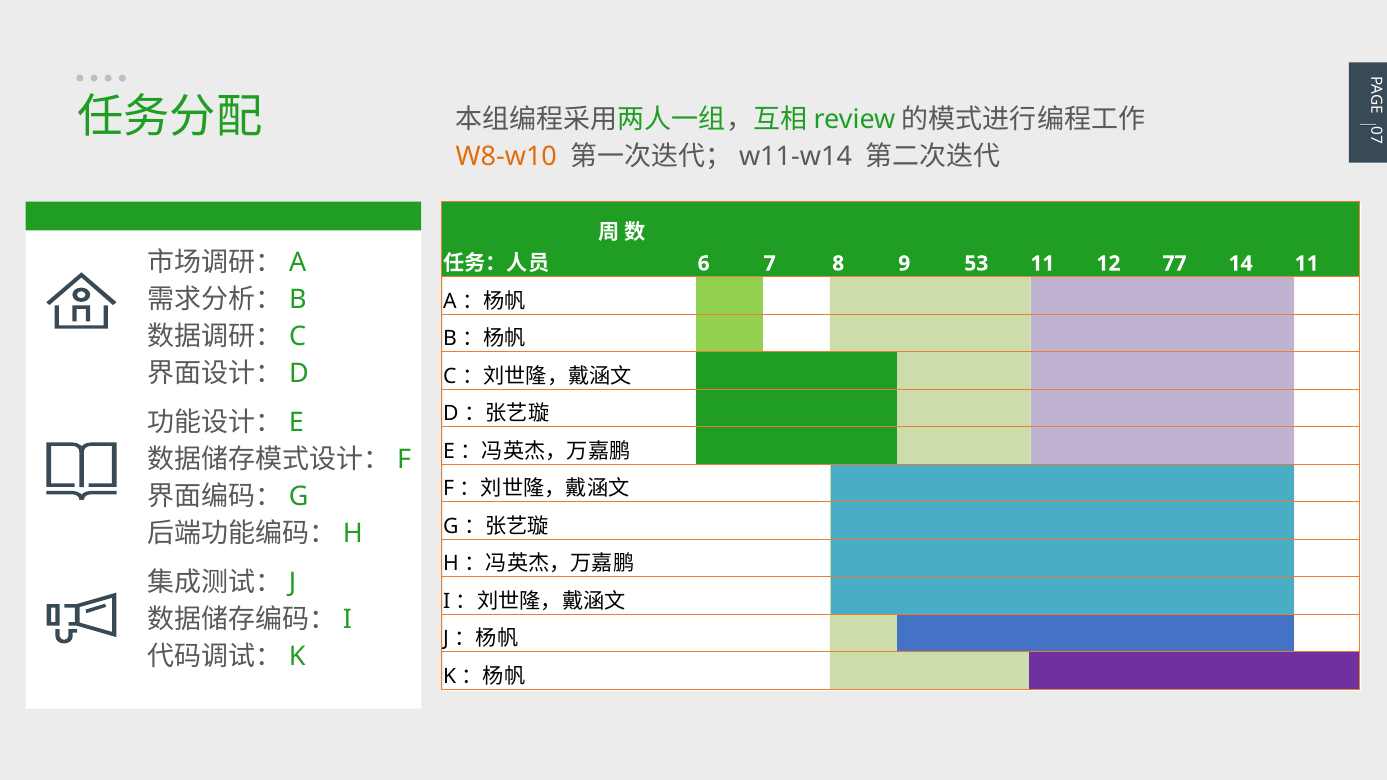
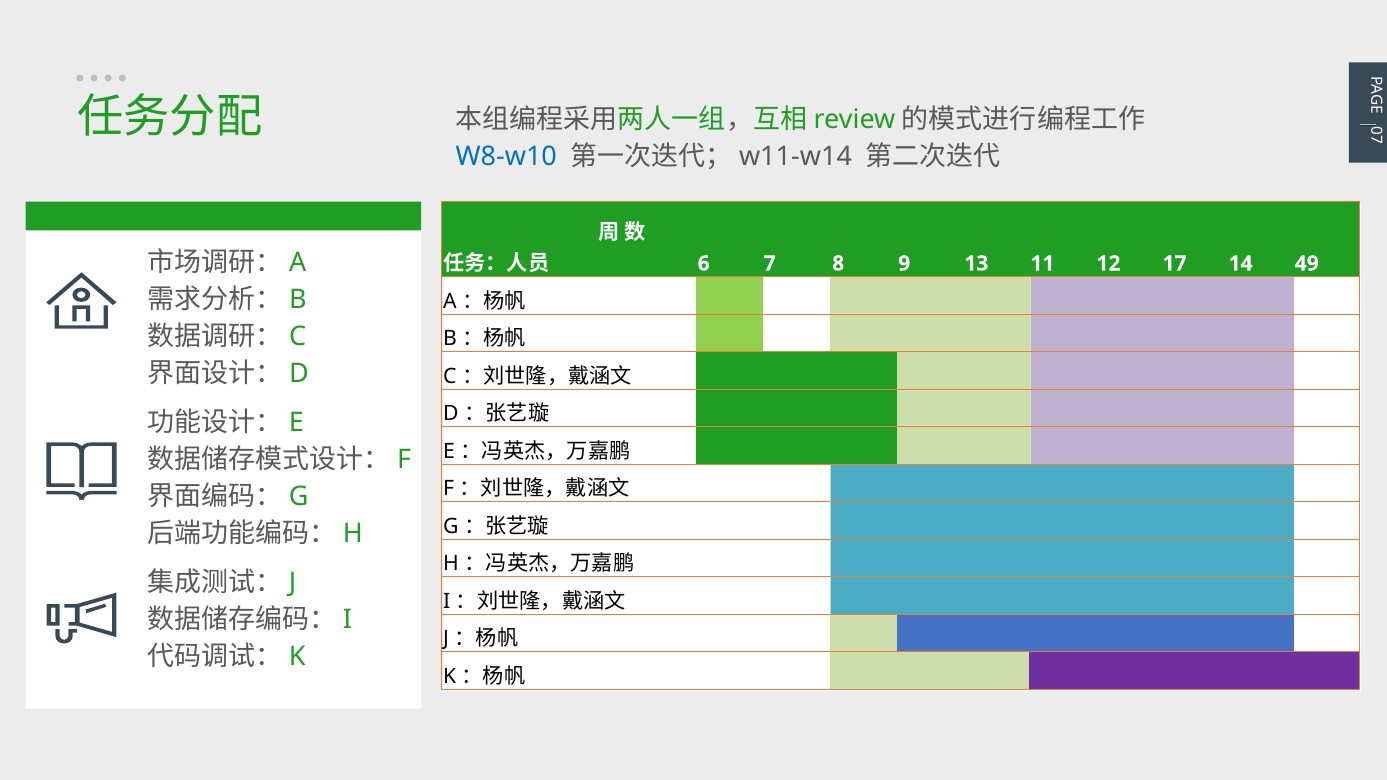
W8-w10 colour: orange -> blue (506, 157)
53: 53 -> 13 (976, 264)
77: 77 -> 17 (1175, 264)
14 11: 11 -> 49 (1307, 264)
